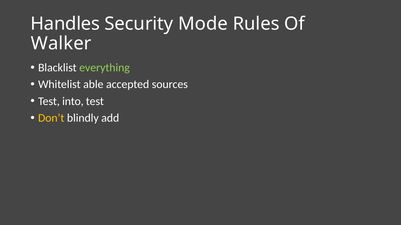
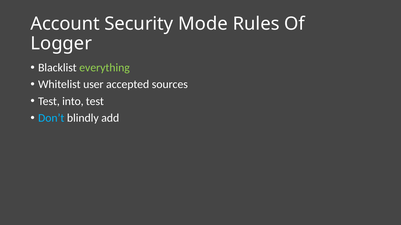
Handles: Handles -> Account (65, 24)
Walker: Walker -> Logger (61, 44)
able: able -> user (93, 85)
Don’t colour: yellow -> light blue (51, 118)
